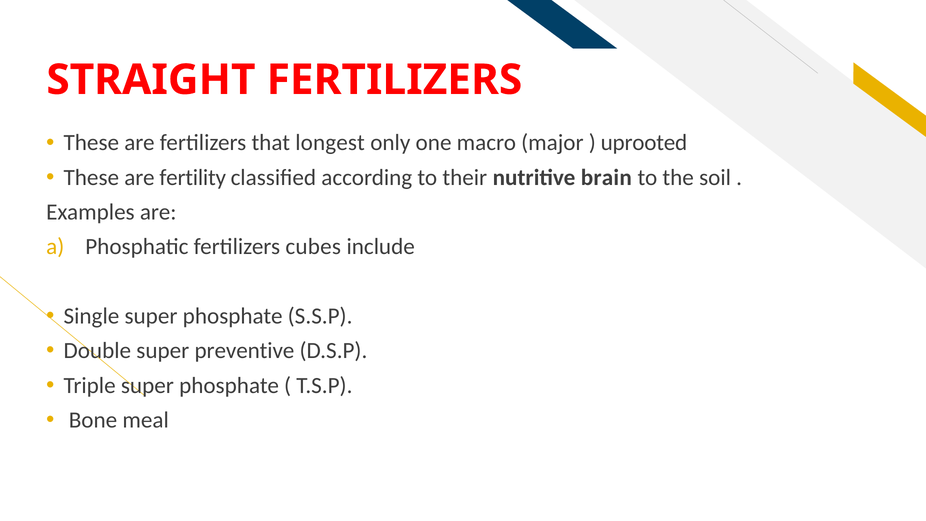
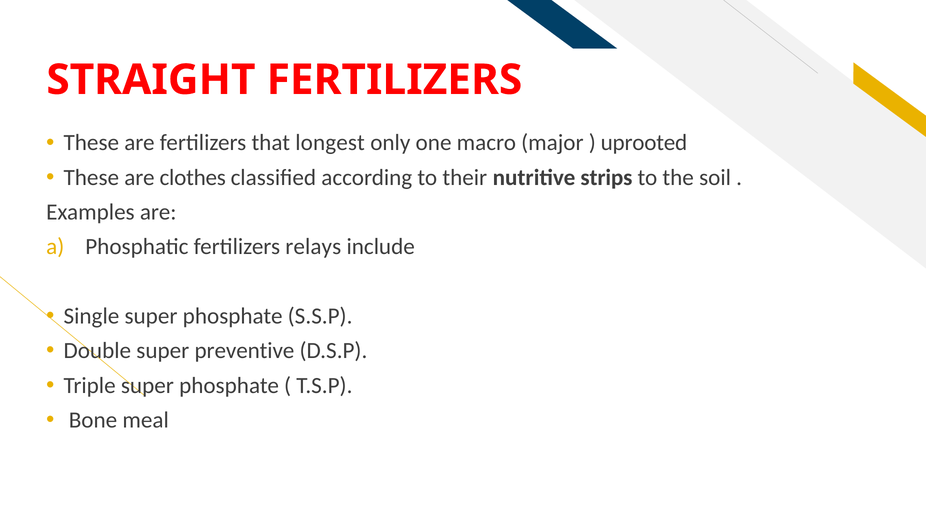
fertility: fertility -> clothes (193, 177)
brain: brain -> strips (606, 177)
cubes: cubes -> relays (313, 247)
